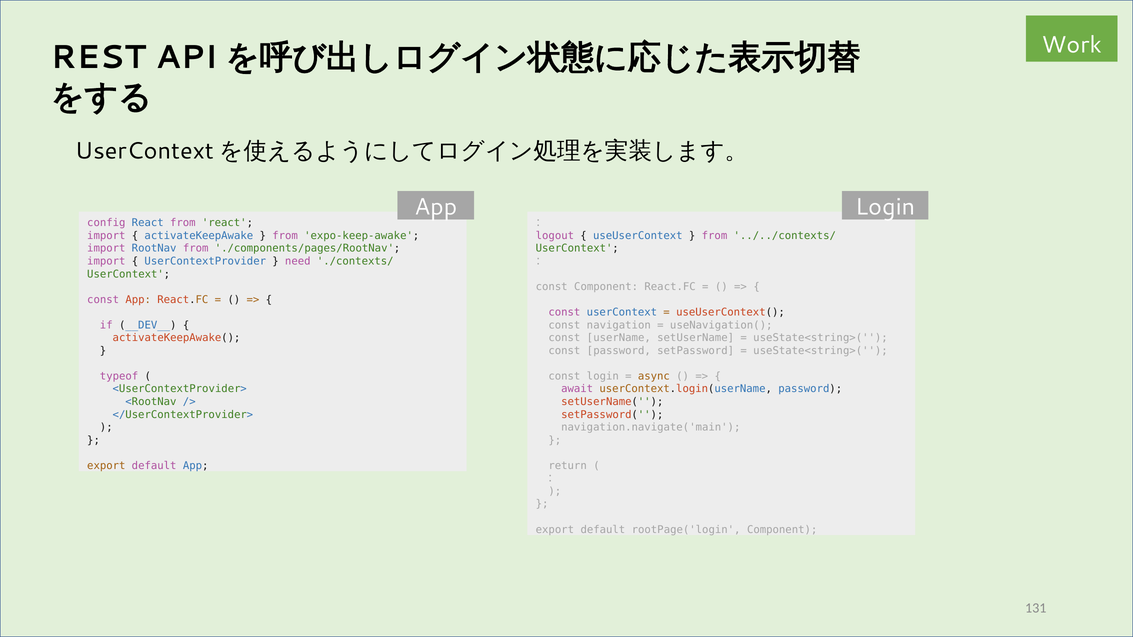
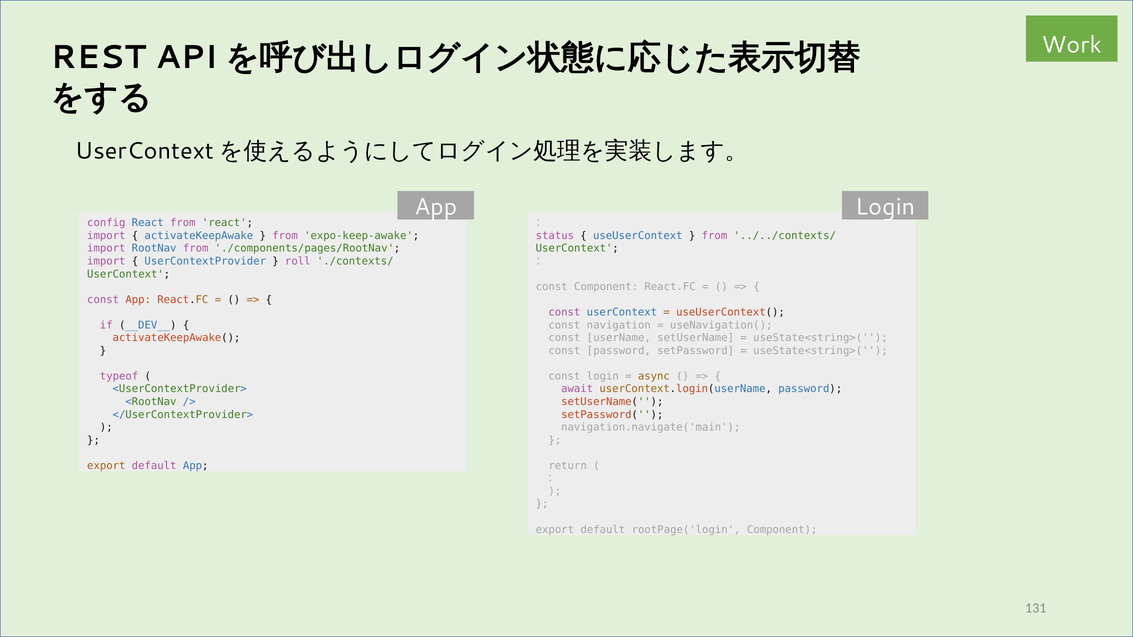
logout: logout -> status (555, 236)
need: need -> roll (298, 261)
